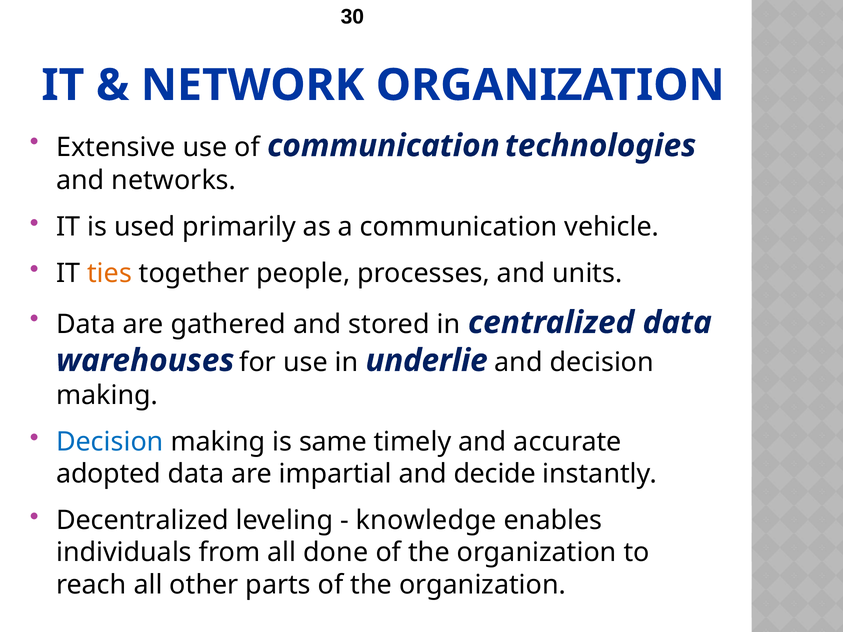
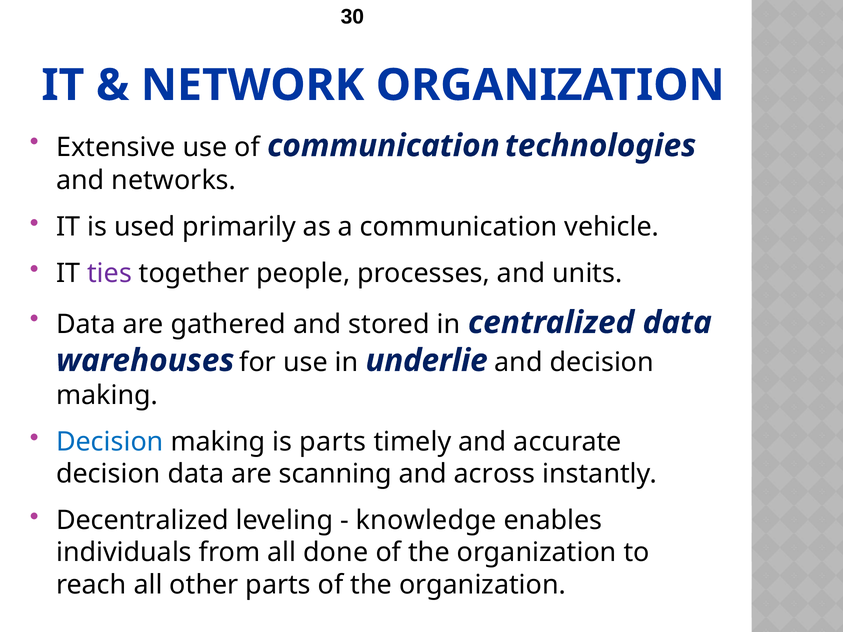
ties colour: orange -> purple (110, 273)
is same: same -> parts (333, 442)
adopted: adopted -> decision (108, 474)
impartial: impartial -> scanning (335, 474)
decide: decide -> across (495, 474)
